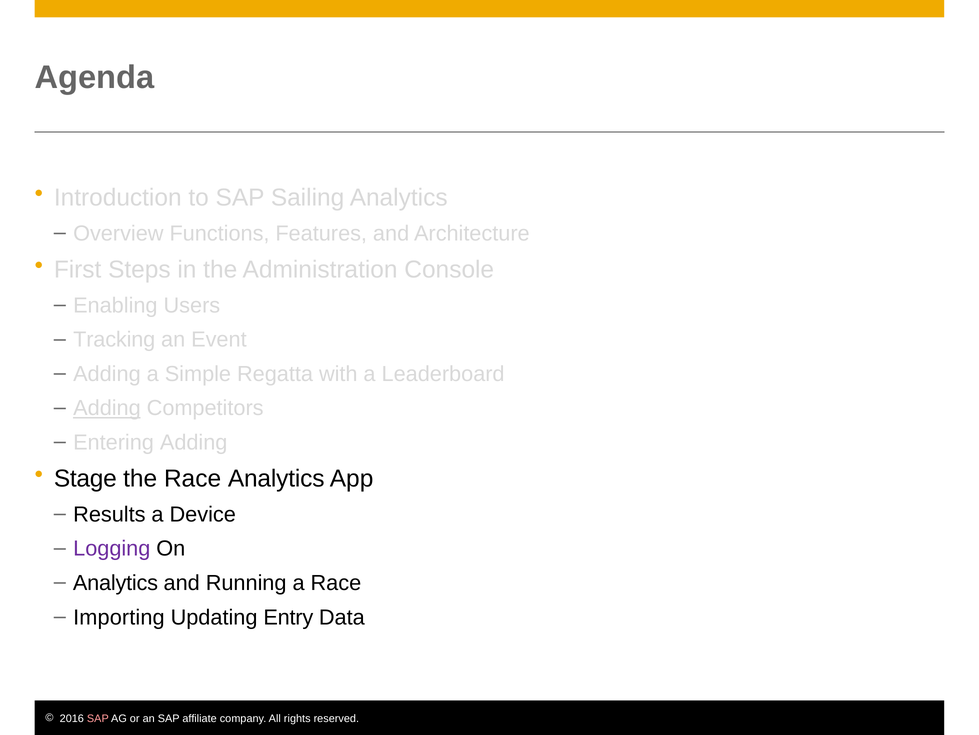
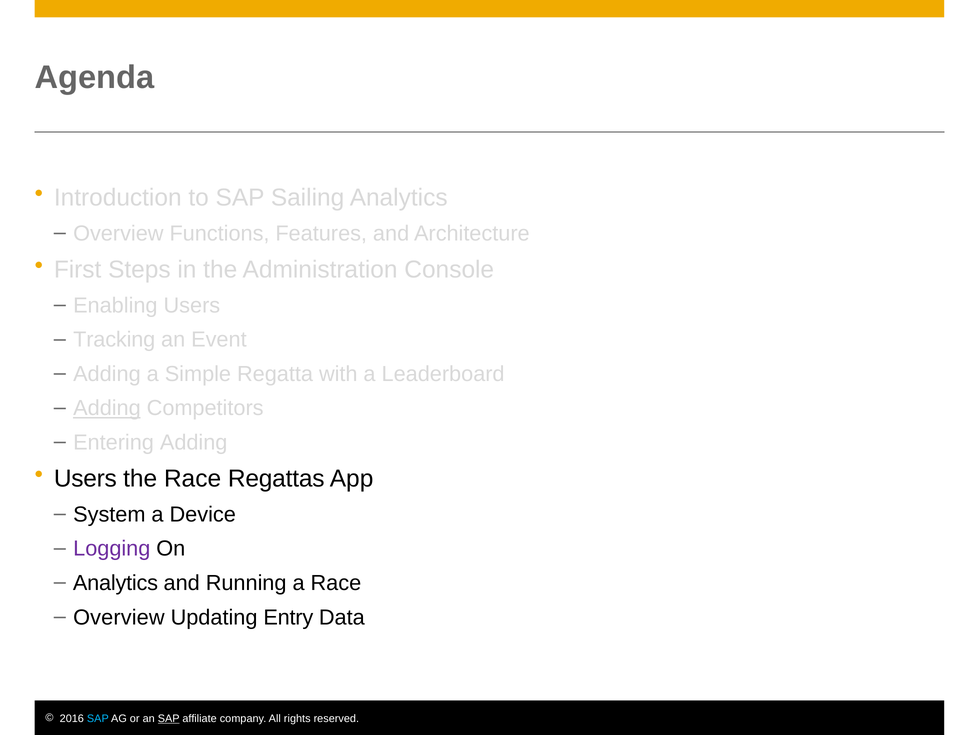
Stage: Stage -> Users (85, 478)
Race Analytics: Analytics -> Regattas (276, 478)
Results: Results -> System (109, 514)
Importing: Importing -> Overview (119, 617)
SAP colour: pink -> light blue (98, 718)
SAP underline: none -> present (169, 718)
